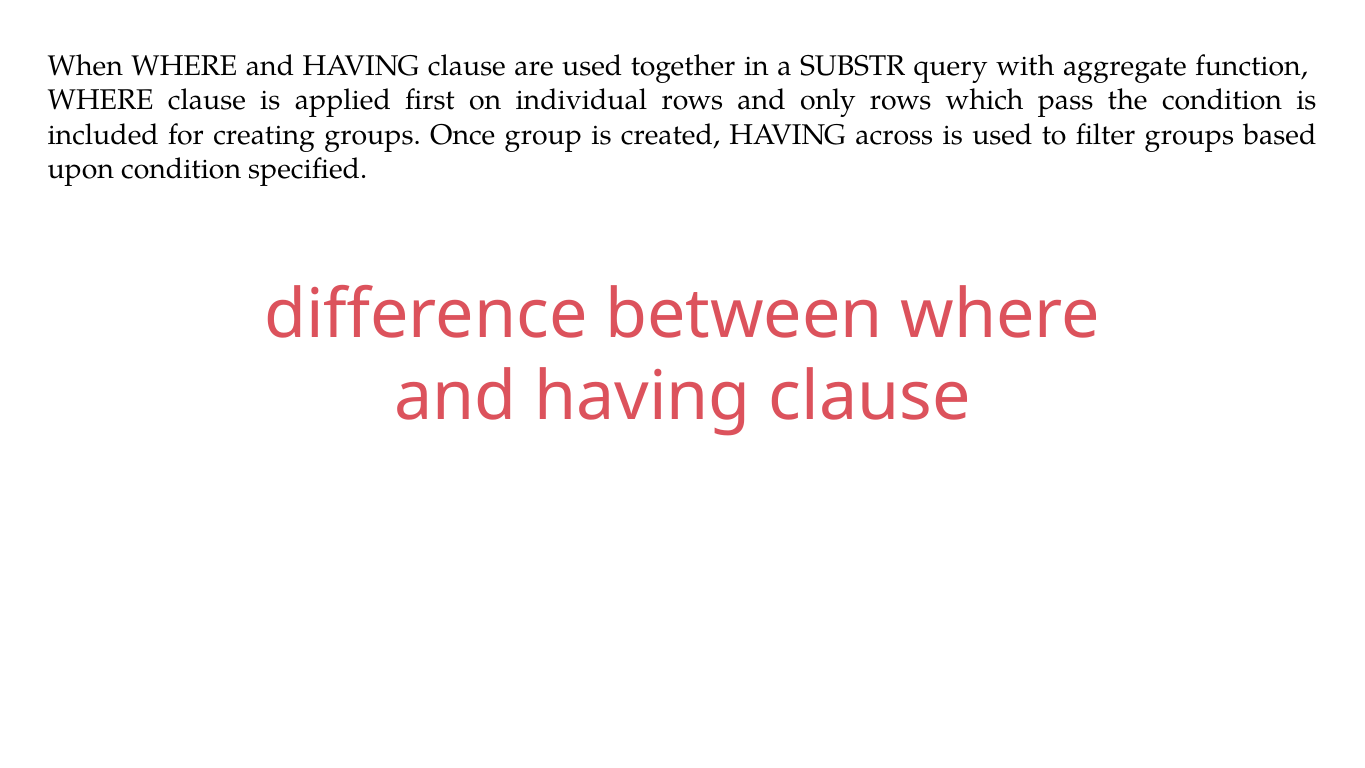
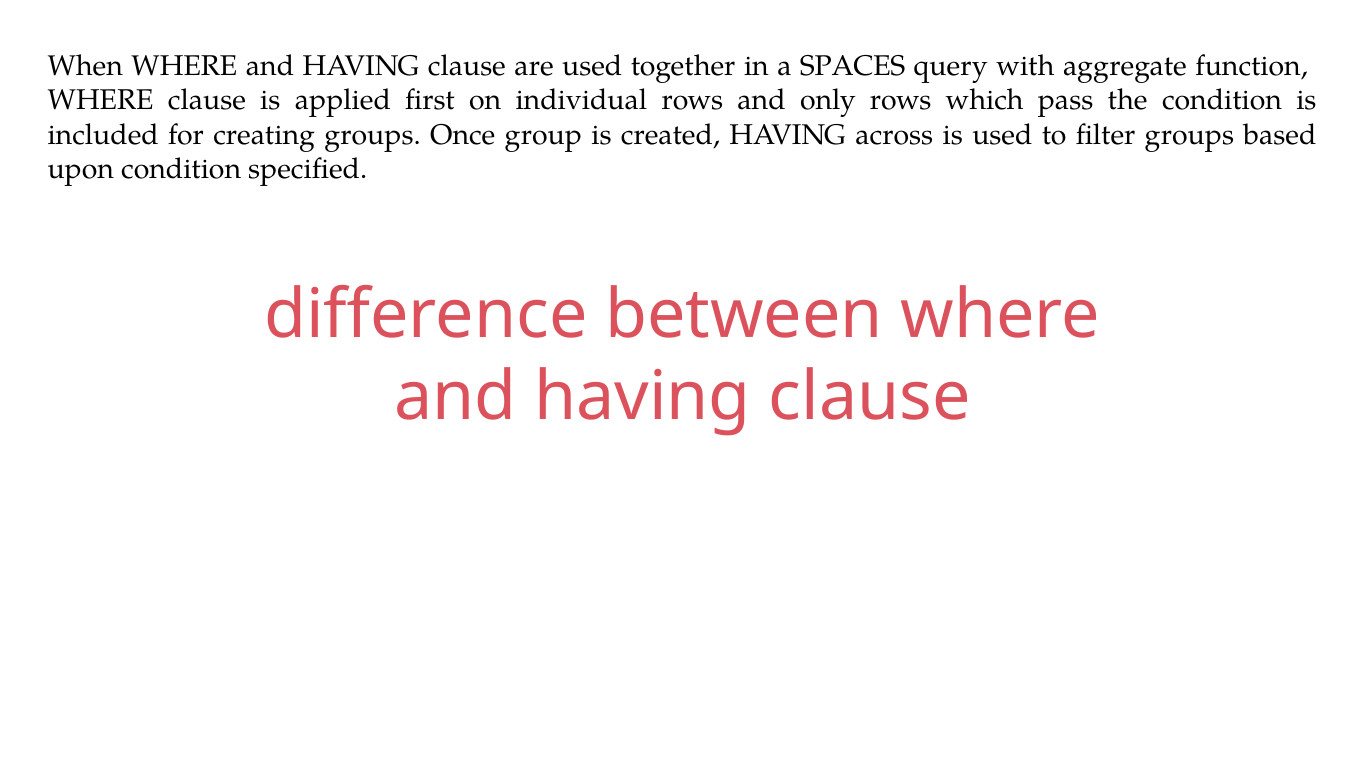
SUBSTR: SUBSTR -> SPACES (853, 66)
